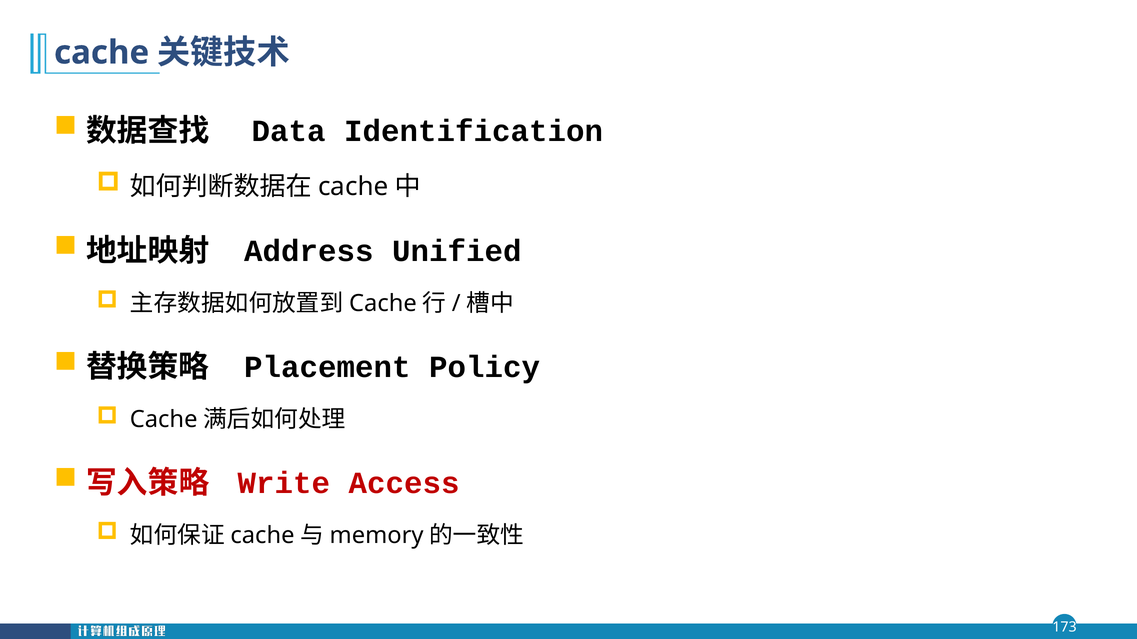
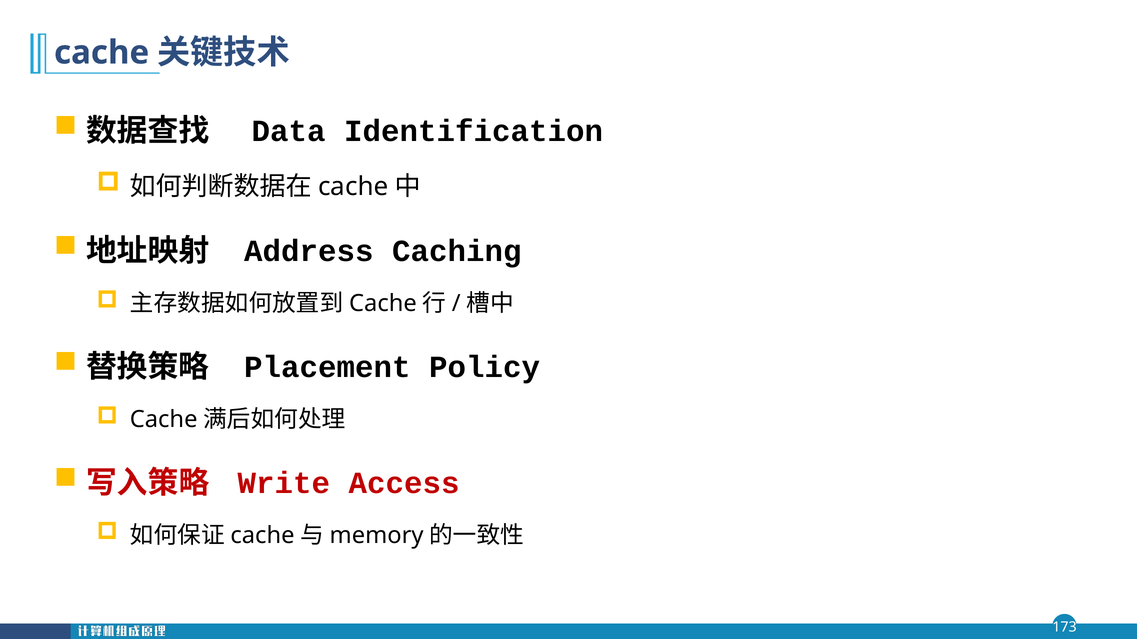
Unified: Unified -> Caching (457, 252)
